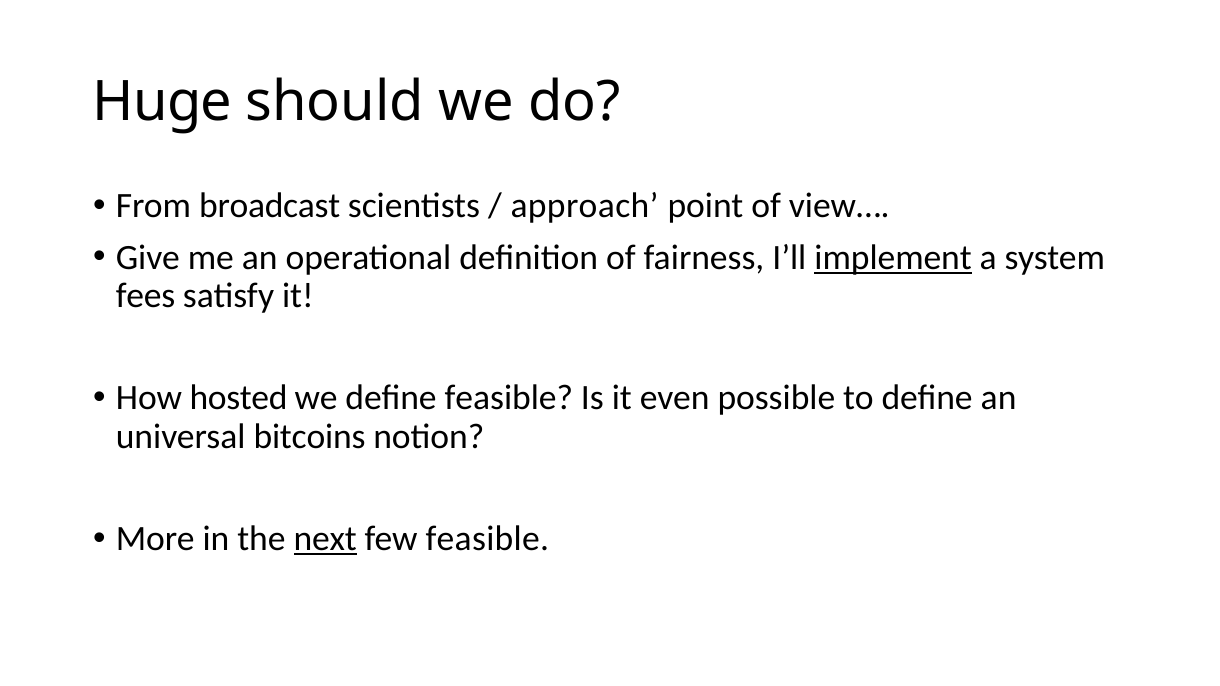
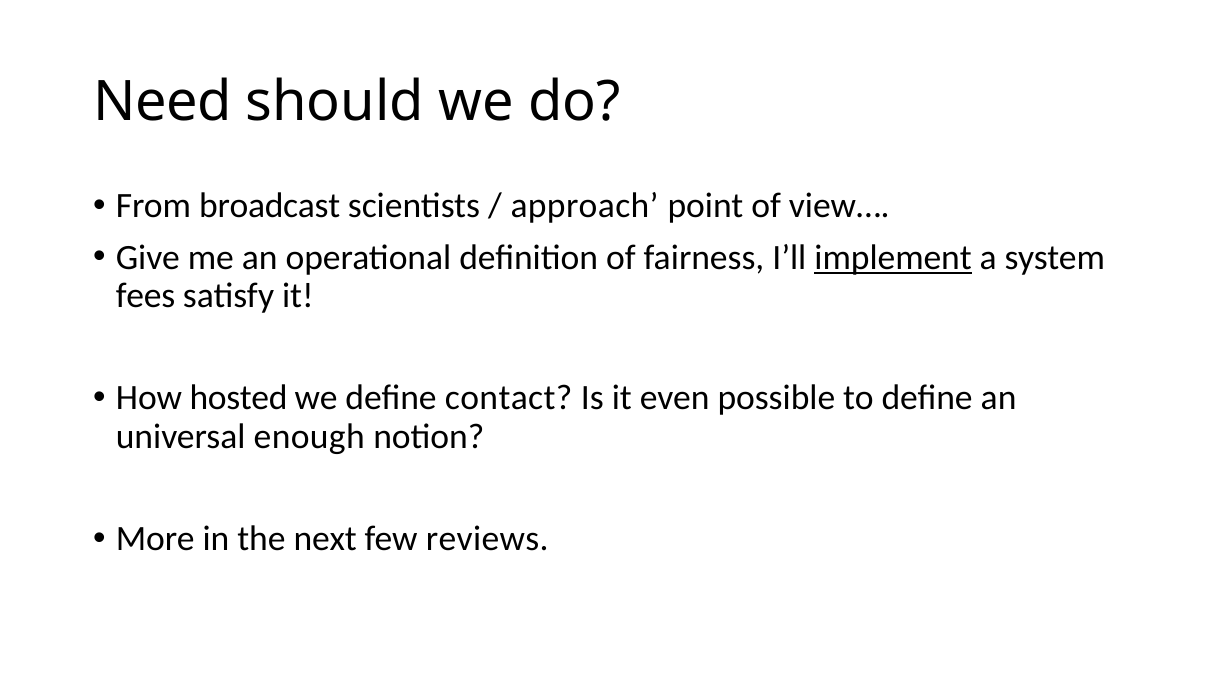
Huge: Huge -> Need (162, 102)
define feasible: feasible -> contact (509, 398)
bitcoins: bitcoins -> enough (309, 437)
next underline: present -> none (325, 539)
few feasible: feasible -> reviews (487, 539)
